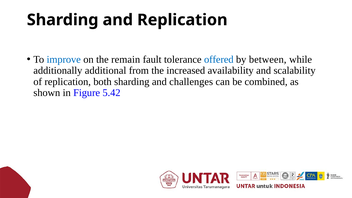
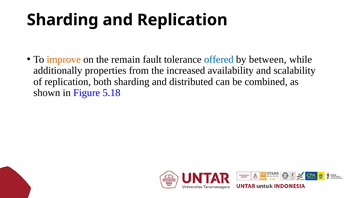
improve colour: blue -> orange (64, 60)
additional: additional -> properties (106, 71)
challenges: challenges -> distributed (191, 82)
5.42: 5.42 -> 5.18 (112, 93)
